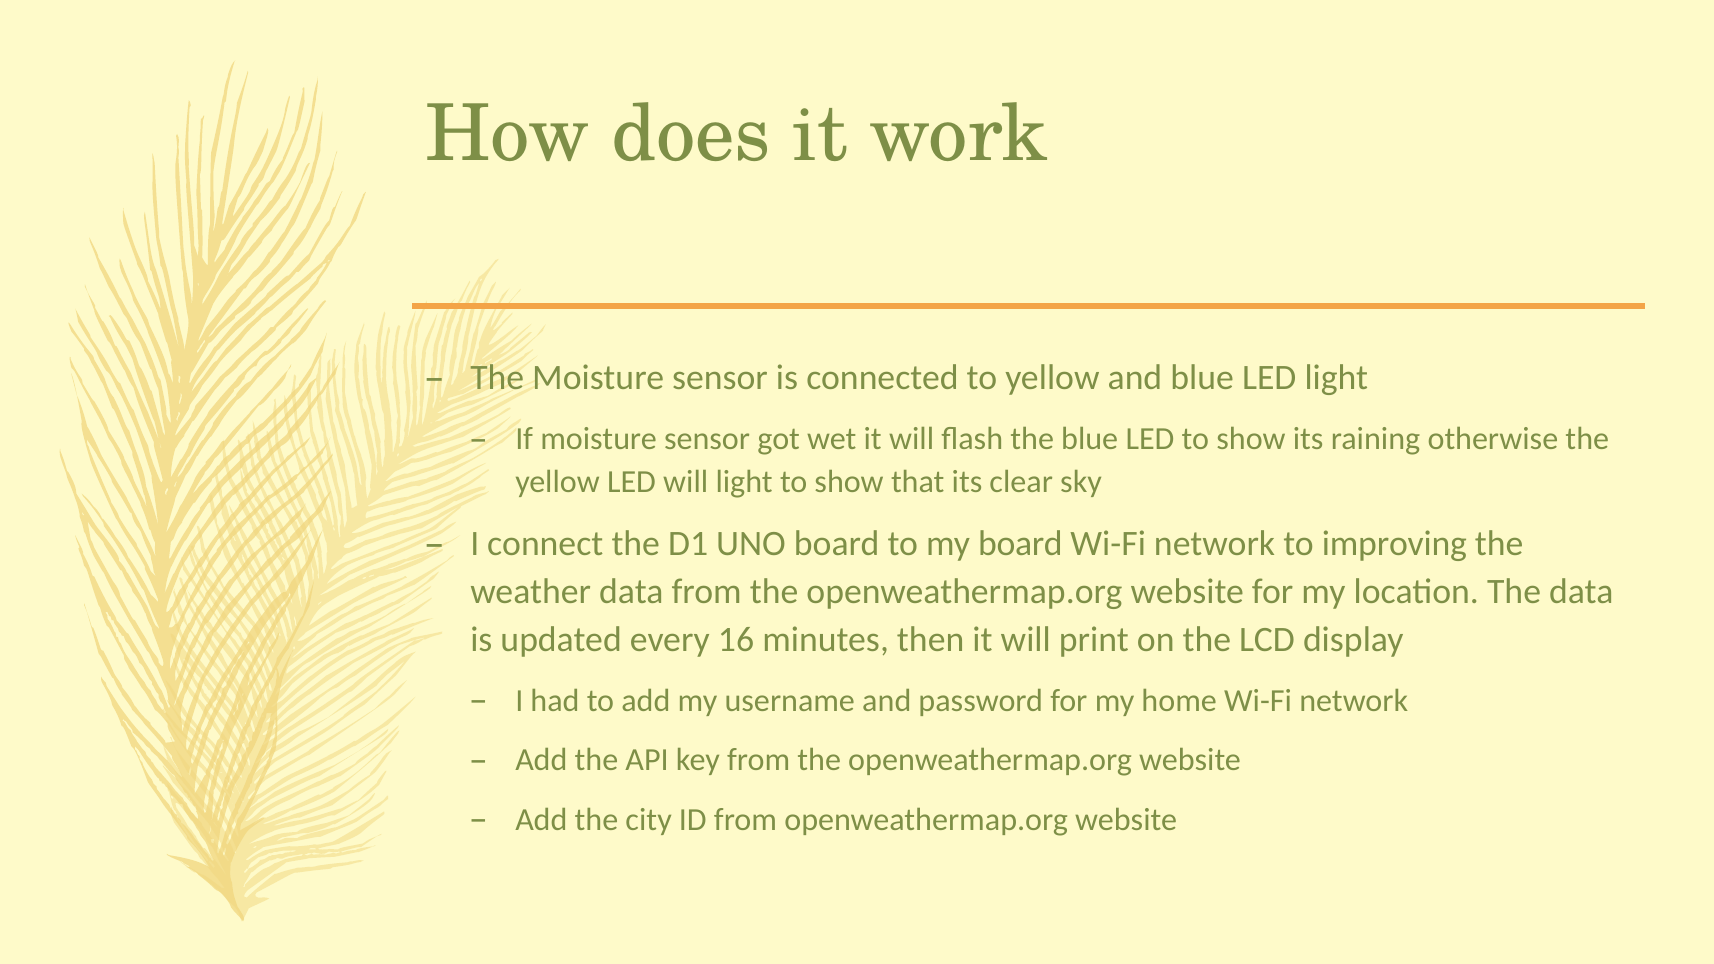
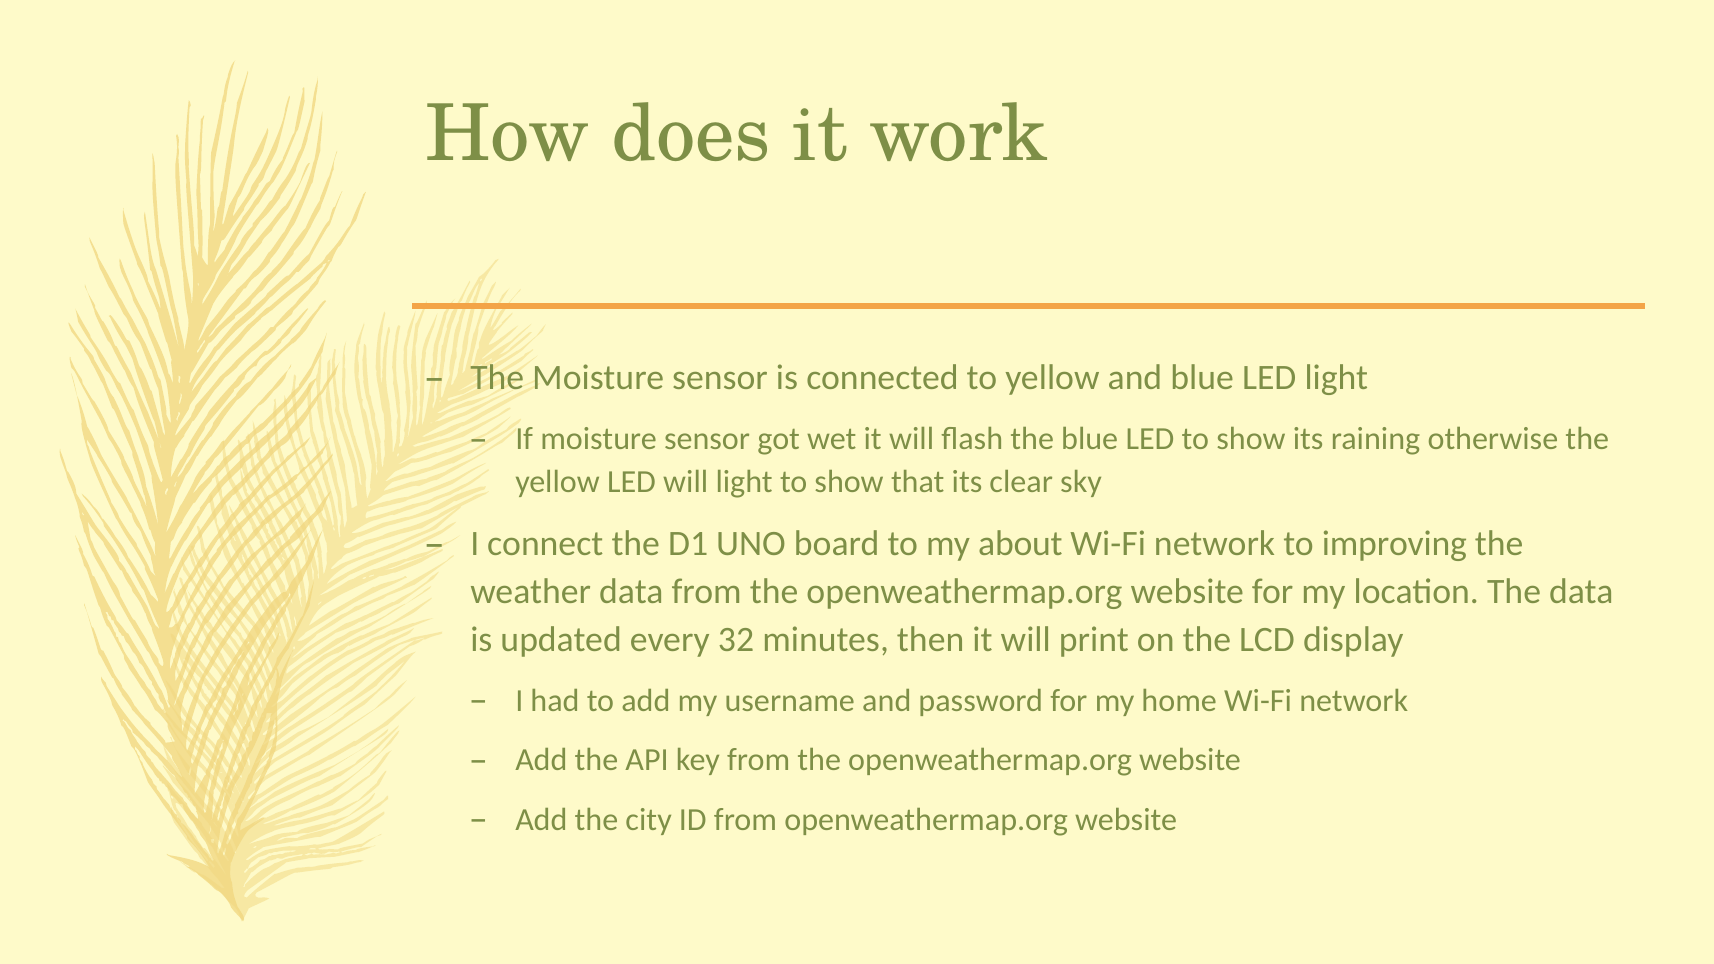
my board: board -> about (1020, 544)
16: 16 -> 32 (736, 640)
